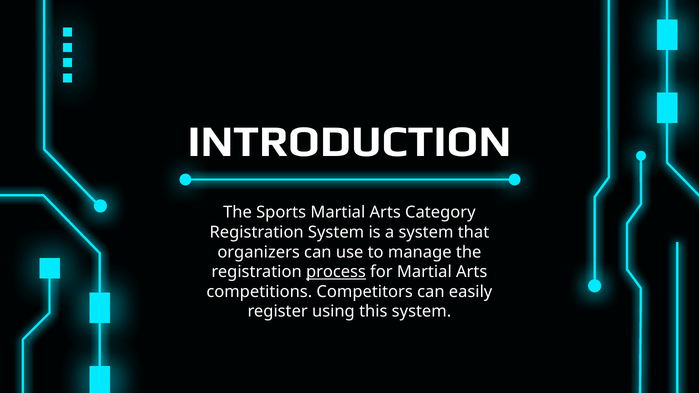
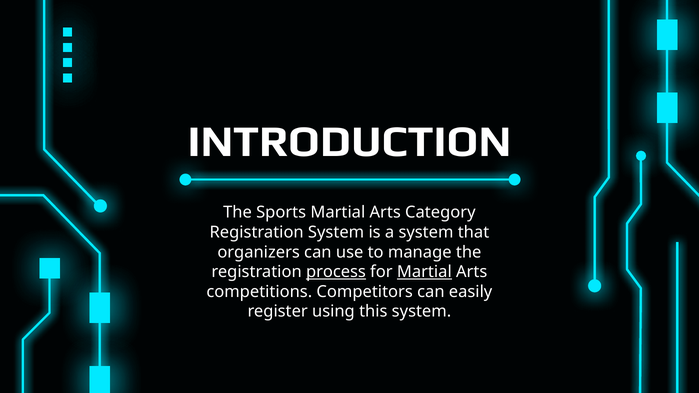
Martial underline: none -> present (424, 272)
